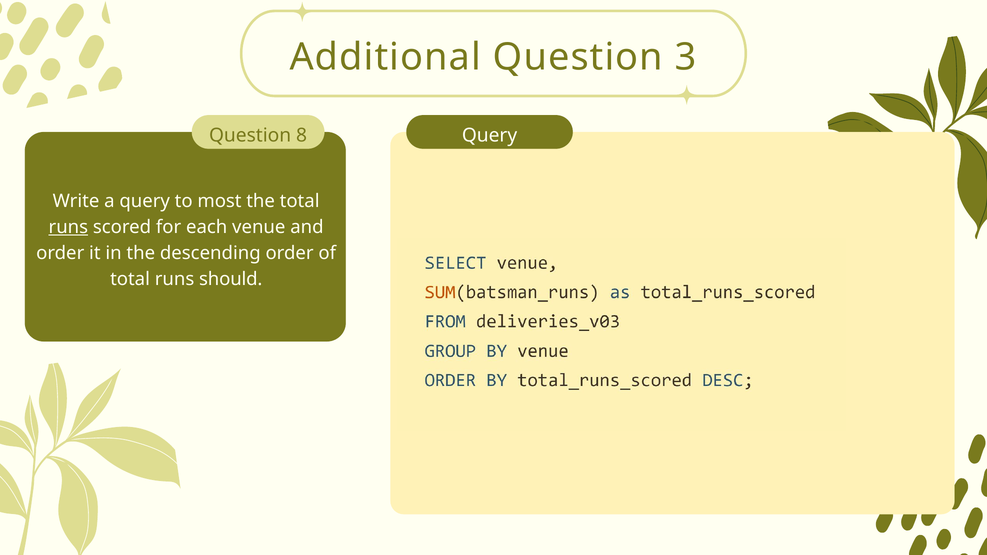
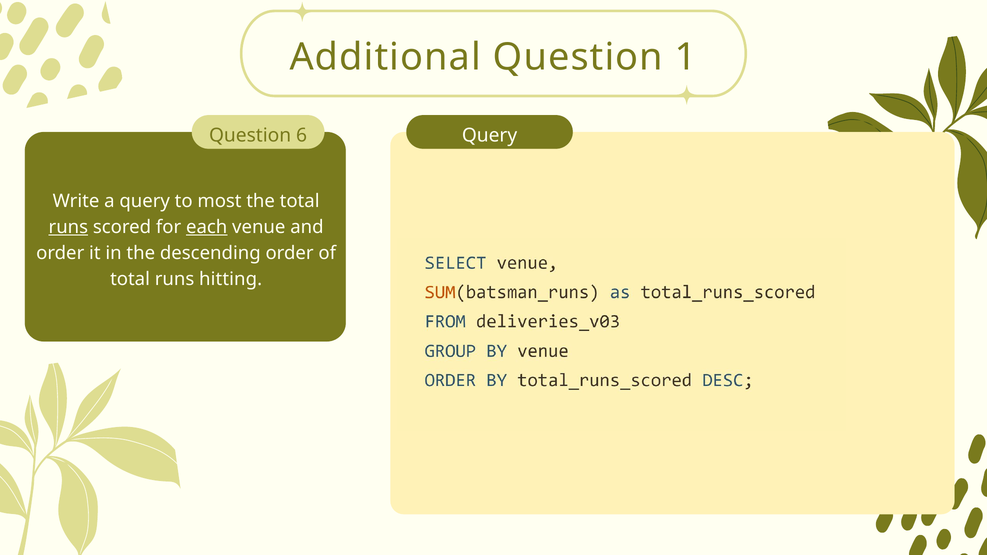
3: 3 -> 1 (686, 57)
8: 8 -> 6 (302, 135)
each underline: none -> present (207, 227)
should: should -> hitting (231, 279)
